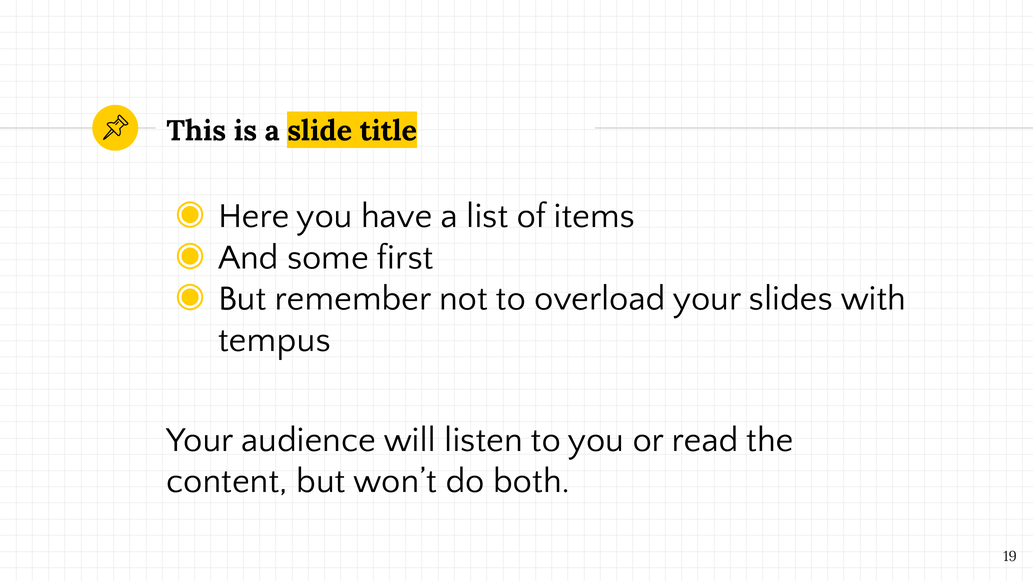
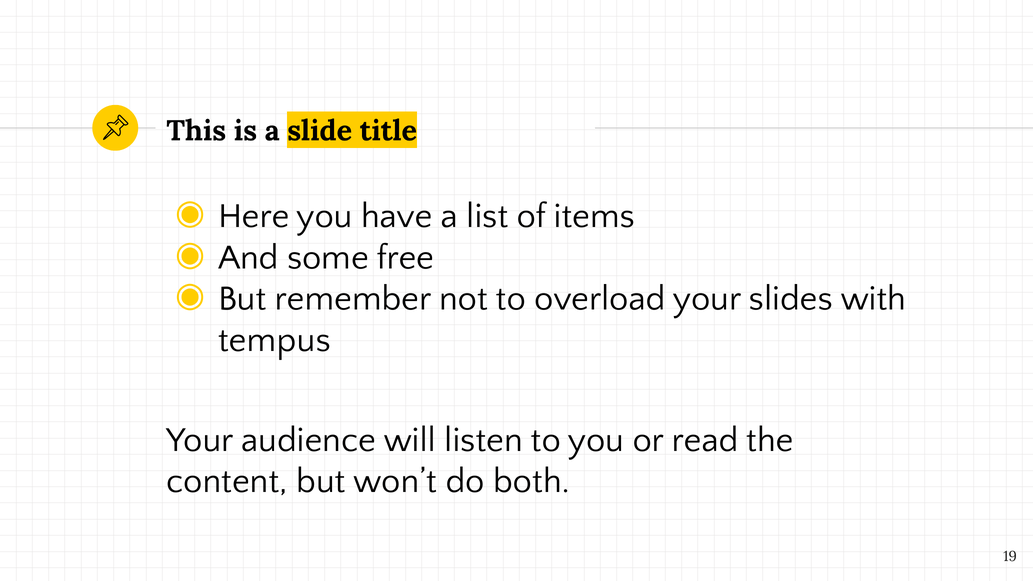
first: first -> free (406, 257)
